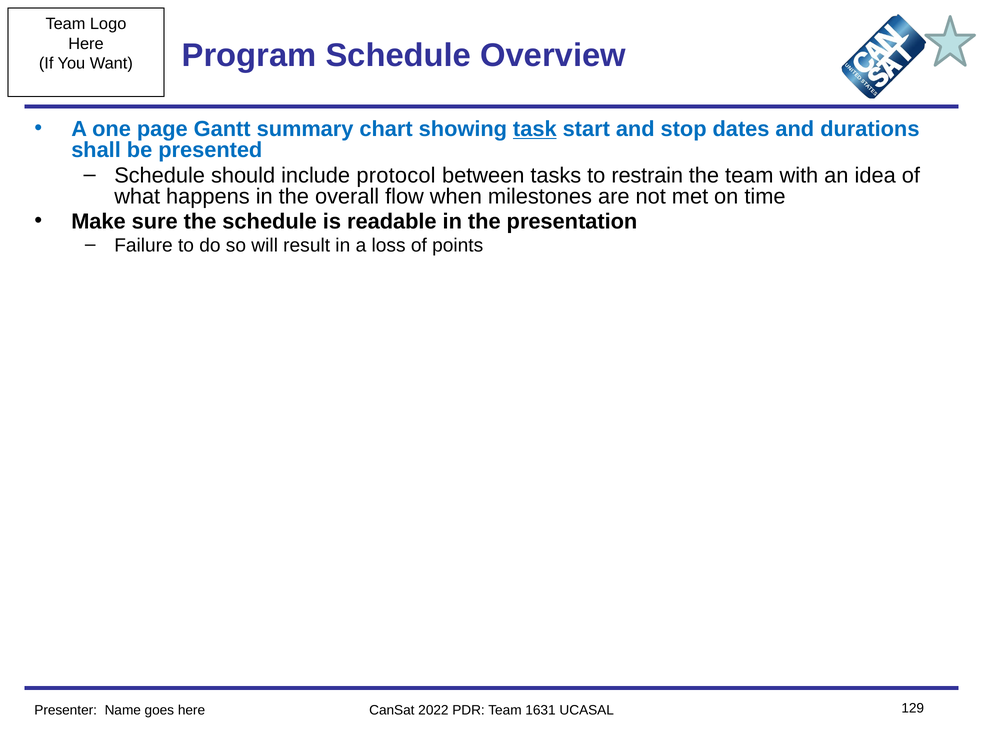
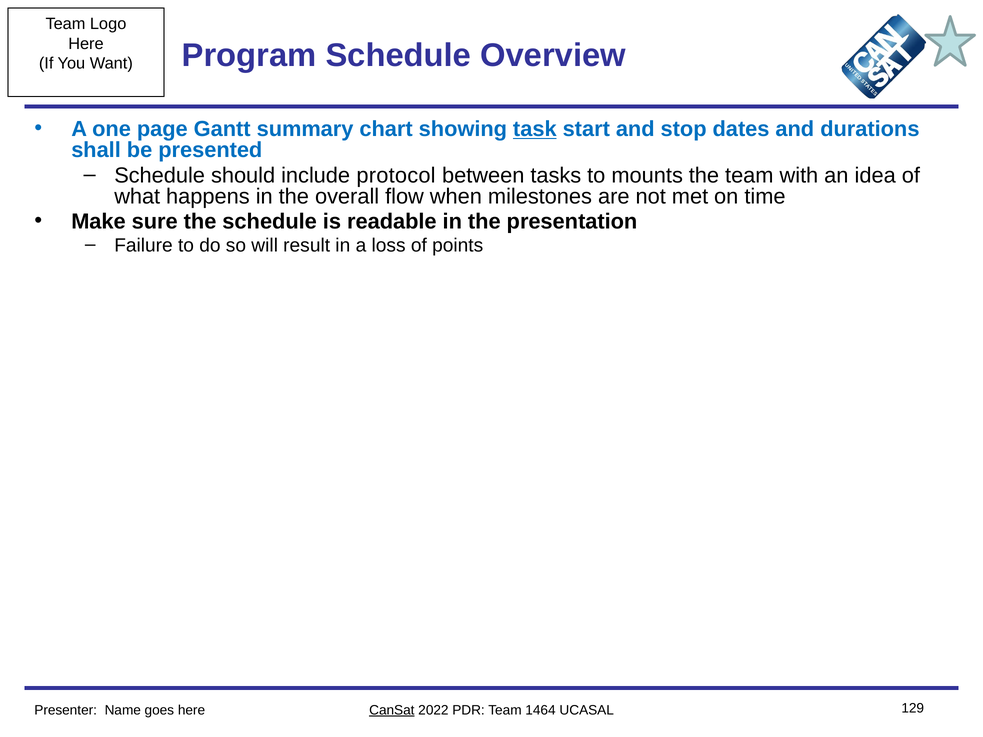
restrain: restrain -> mounts (647, 175)
CanSat underline: none -> present (392, 710)
1631: 1631 -> 1464 (541, 710)
